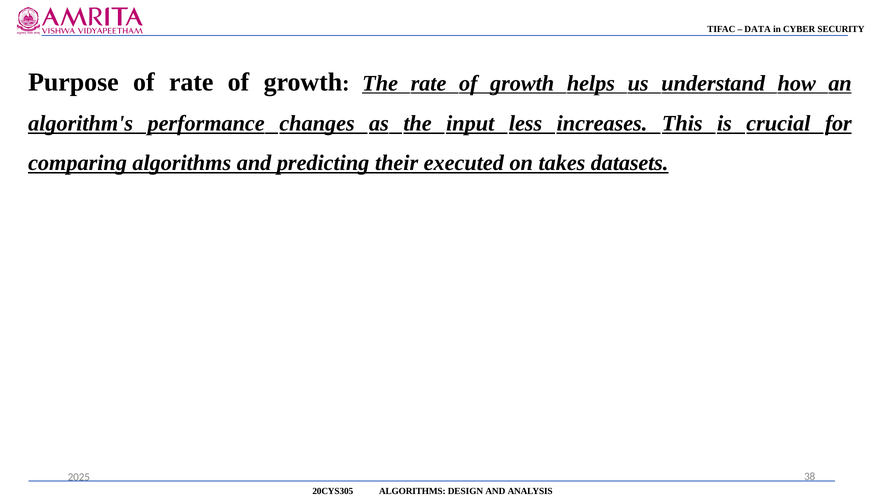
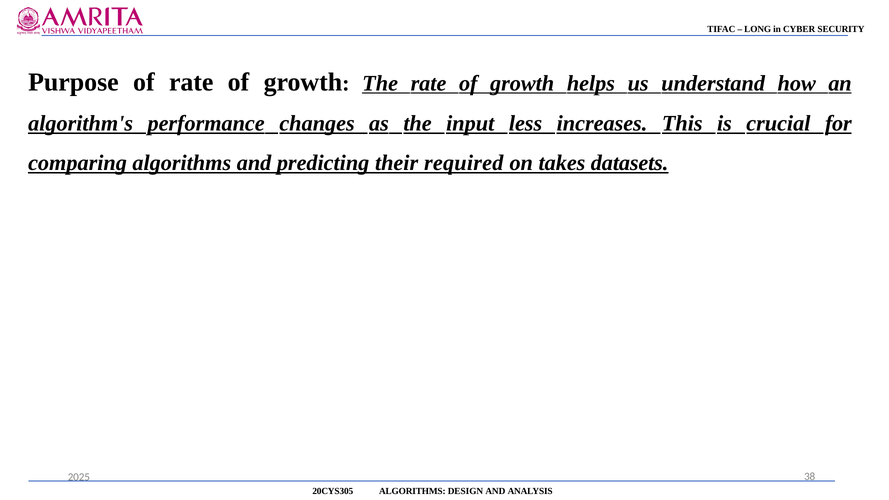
DATA: DATA -> LONG (758, 29)
executed: executed -> required (464, 163)
